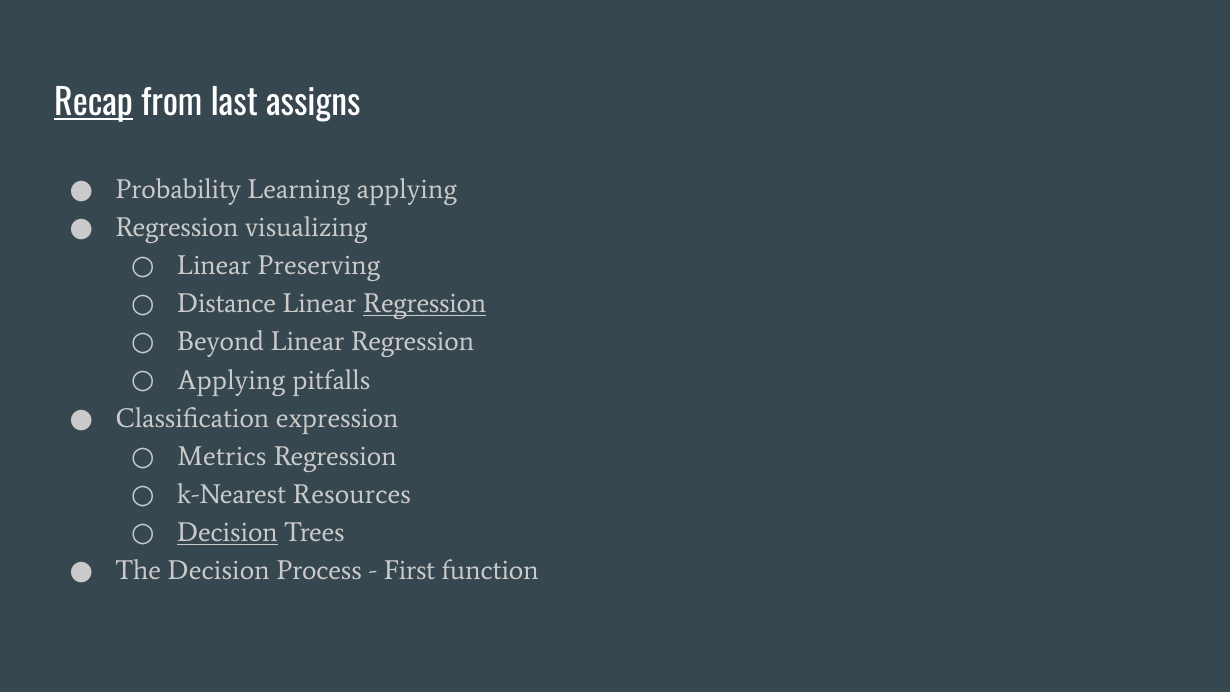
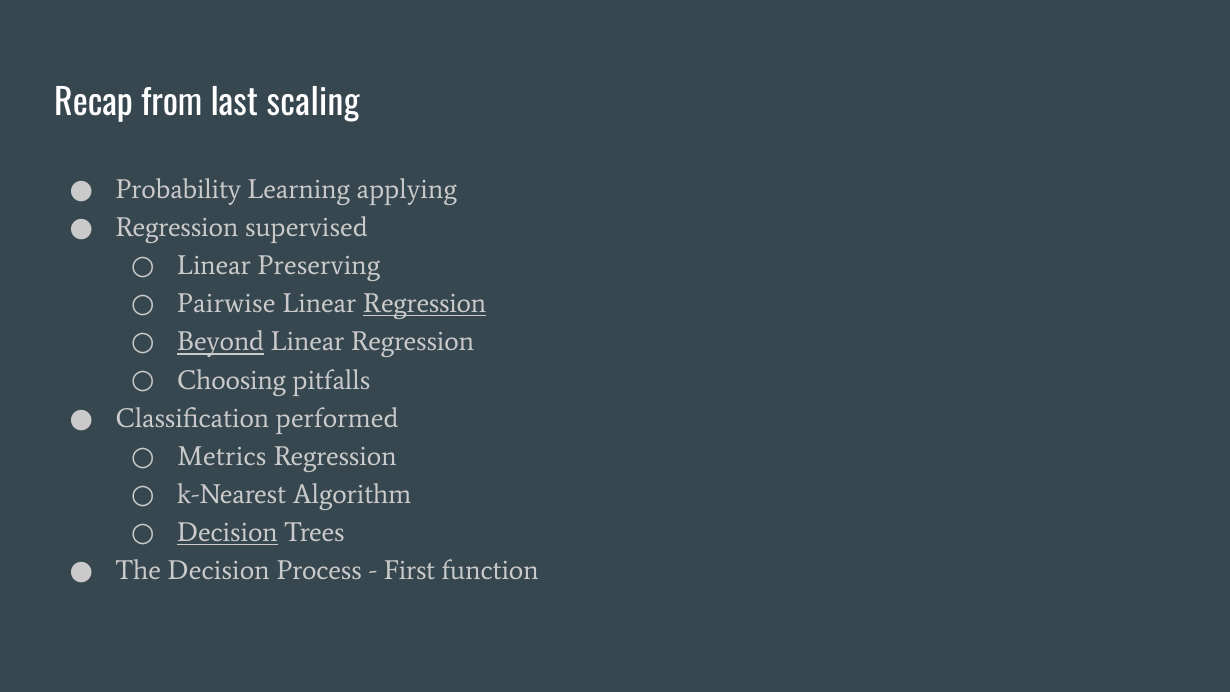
Recap underline: present -> none (94, 103)
assigns: assigns -> scaling (313, 103)
visualizing: visualizing -> supervised (306, 227)
Distance: Distance -> Pairwise (226, 304)
Beyond underline: none -> present (221, 342)
Applying: Applying -> Choosing (232, 380)
expression: expression -> performed (337, 418)
Resources: Resources -> Algorithm (352, 495)
